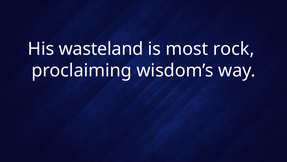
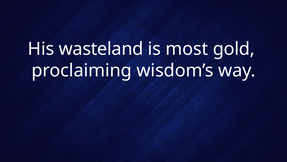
rock: rock -> gold (234, 49)
